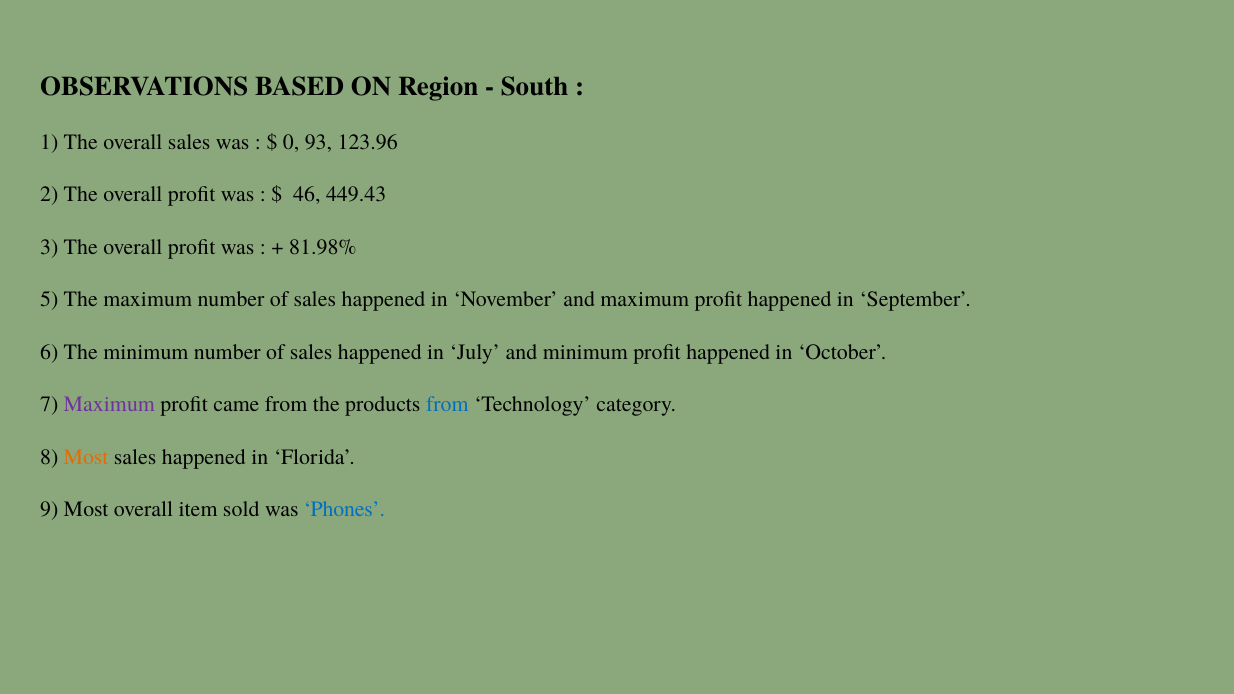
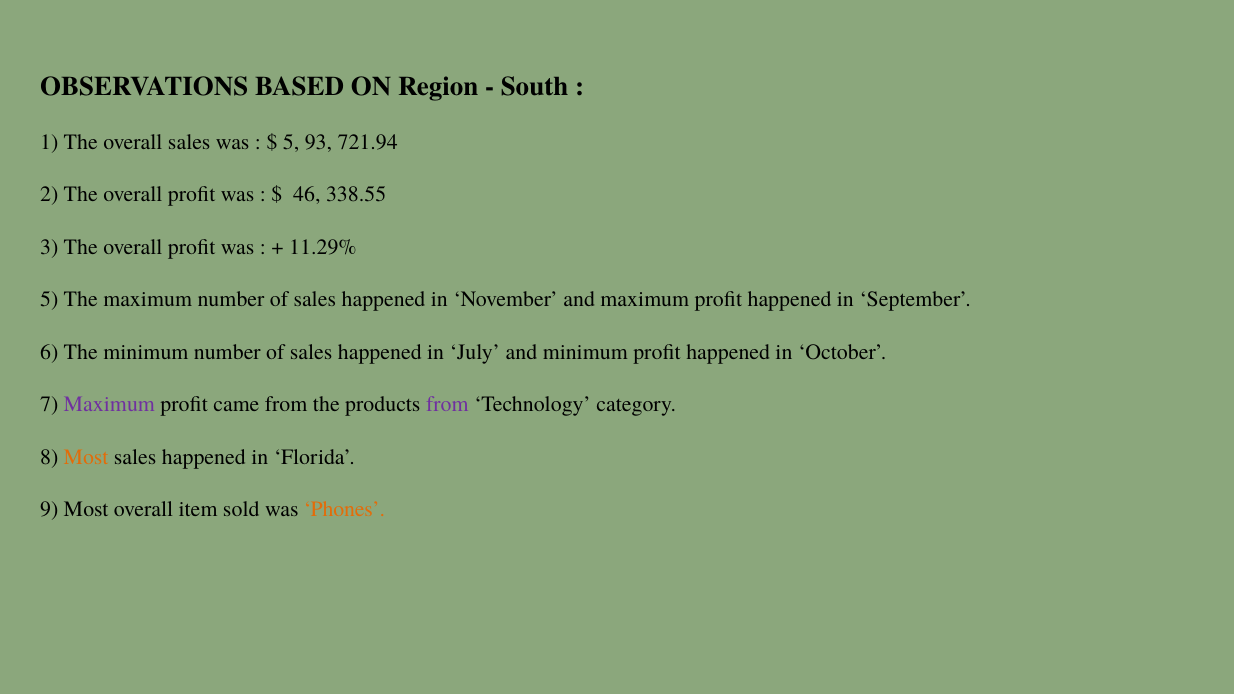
0: 0 -> 5 (291, 142)
123.96: 123.96 -> 721.94 (368, 142)
449.43: 449.43 -> 338.55 (356, 195)
81.98%: 81.98% -> 11.29% (323, 247)
from colour: blue -> purple (447, 405)
Phones colour: blue -> orange (344, 509)
